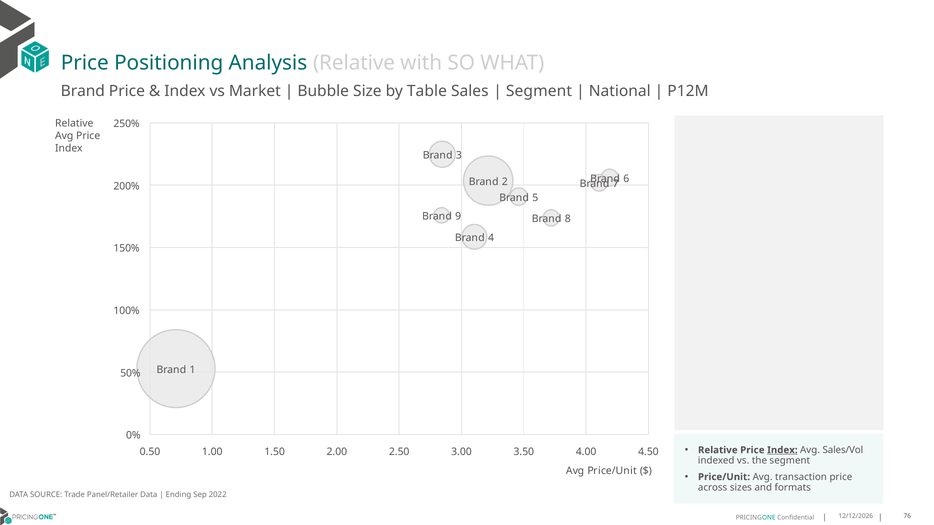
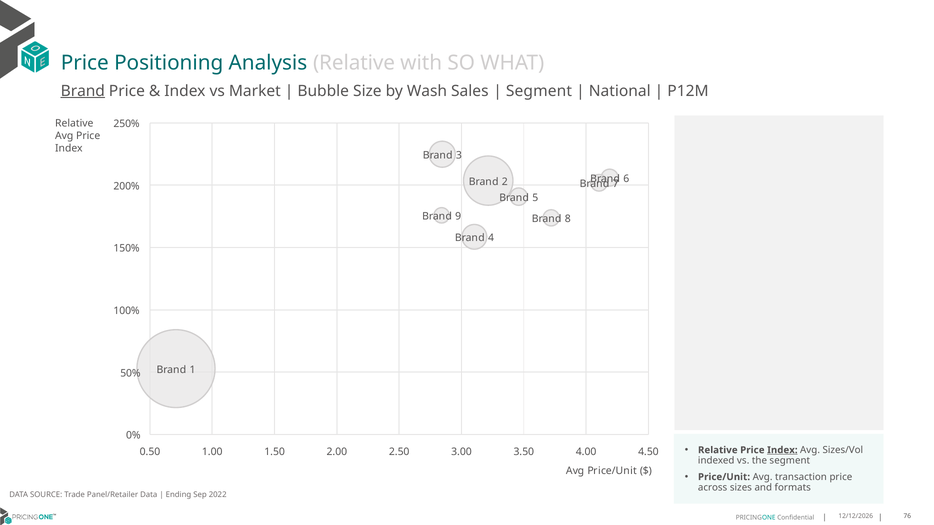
Brand underline: none -> present (83, 91)
Table: Table -> Wash (427, 91)
Sales/Vol: Sales/Vol -> Sizes/Vol (843, 450)
